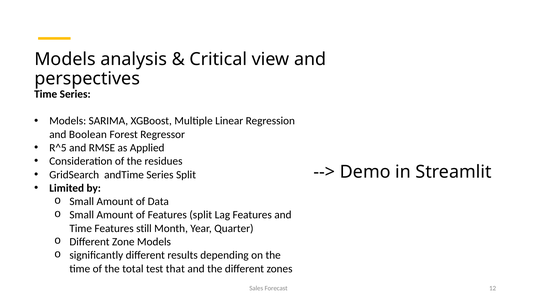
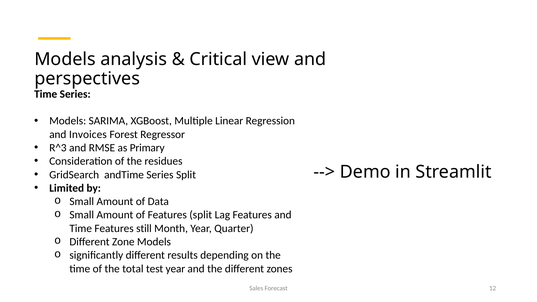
Boolean: Boolean -> Invoices (88, 134)
R^5: R^5 -> R^3 (58, 148)
Applied: Applied -> Primary (147, 148)
test that: that -> year (175, 269)
